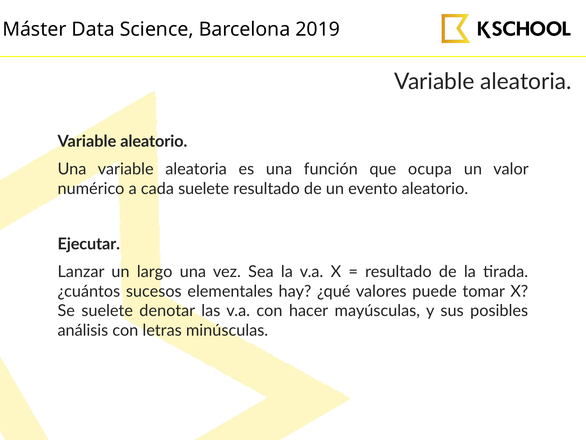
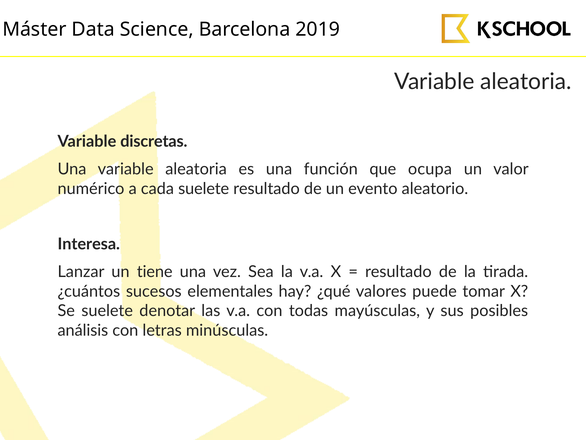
Variable aleatorio: aleatorio -> discretas (154, 141)
Ejecutar: Ejecutar -> Interesa (89, 244)
largo: largo -> tiene (155, 271)
hacer: hacer -> todas (309, 311)
